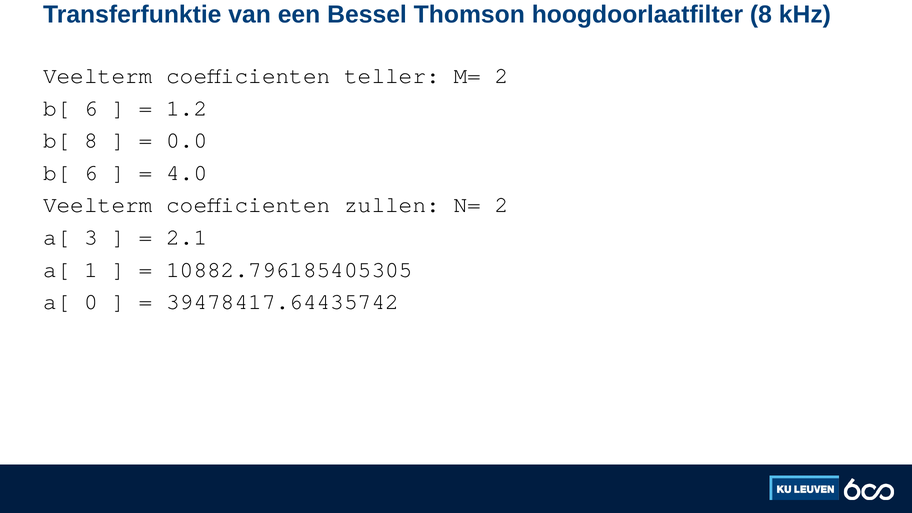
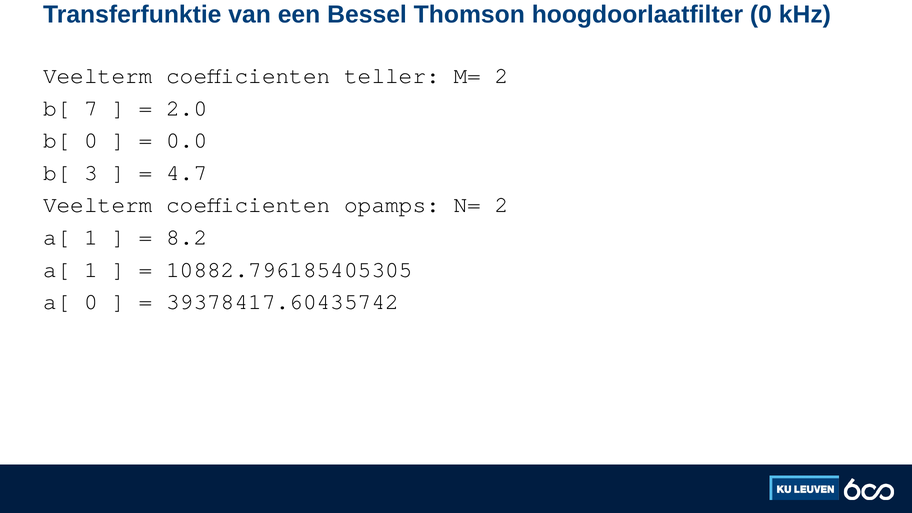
hoogdoorlaatfilter 8: 8 -> 0 (761, 14)
6: 6 -> 7 (91, 108)
1.2: 1.2 -> 2.0 (187, 108)
b[ 8: 8 -> 0 (91, 140)
6: 6 -> 3 (91, 173)
4.0: 4.0 -> 4.7 (187, 173)
zullen: zullen -> opamps (392, 205)
3: 3 -> 1 (91, 237)
2.1: 2.1 -> 8.2 (187, 237)
39478417.64435742: 39478417.64435742 -> 39378417.60435742 (283, 302)
